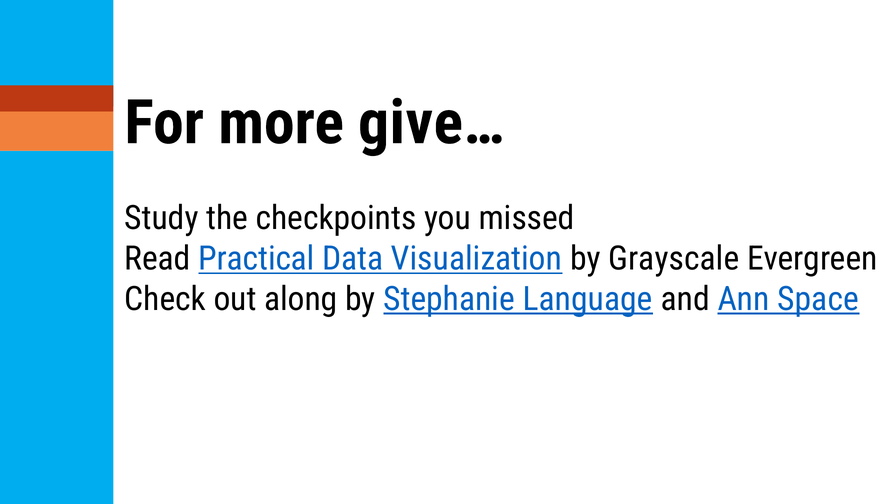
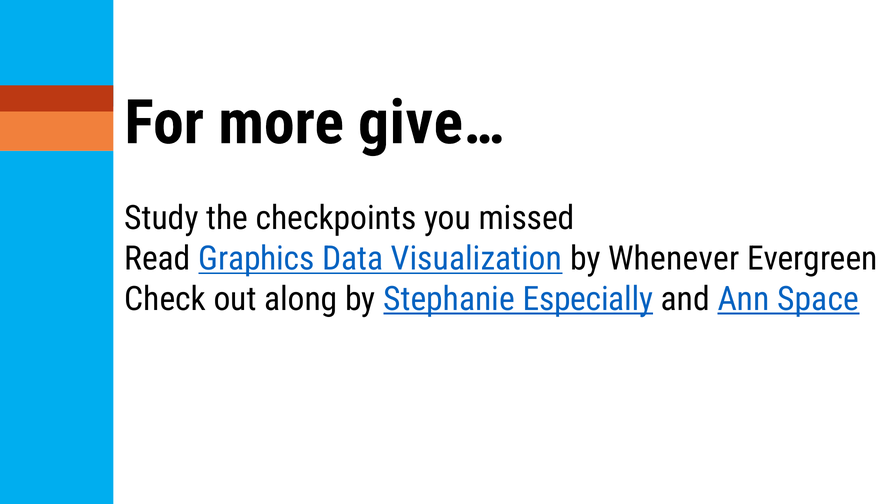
Practical: Practical -> Graphics (257, 259)
Grayscale: Grayscale -> Whenever (674, 259)
Language: Language -> Especially (588, 299)
